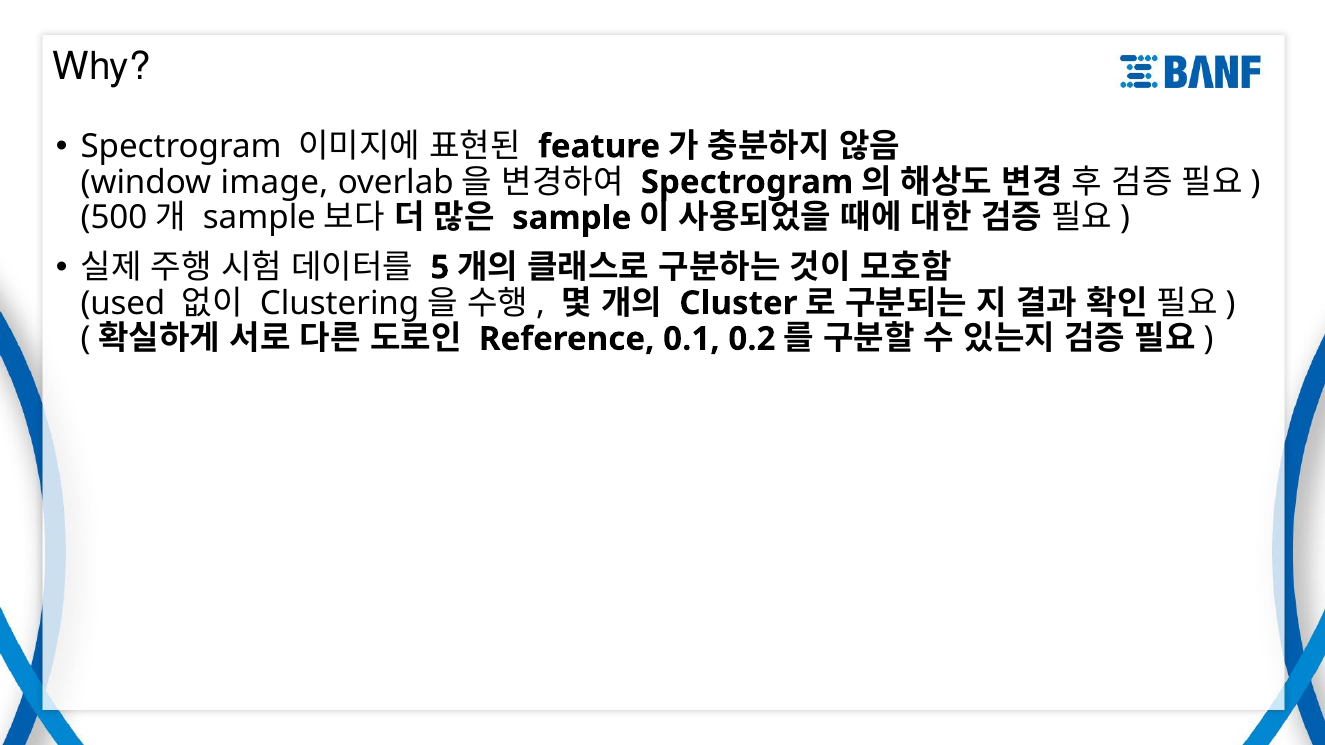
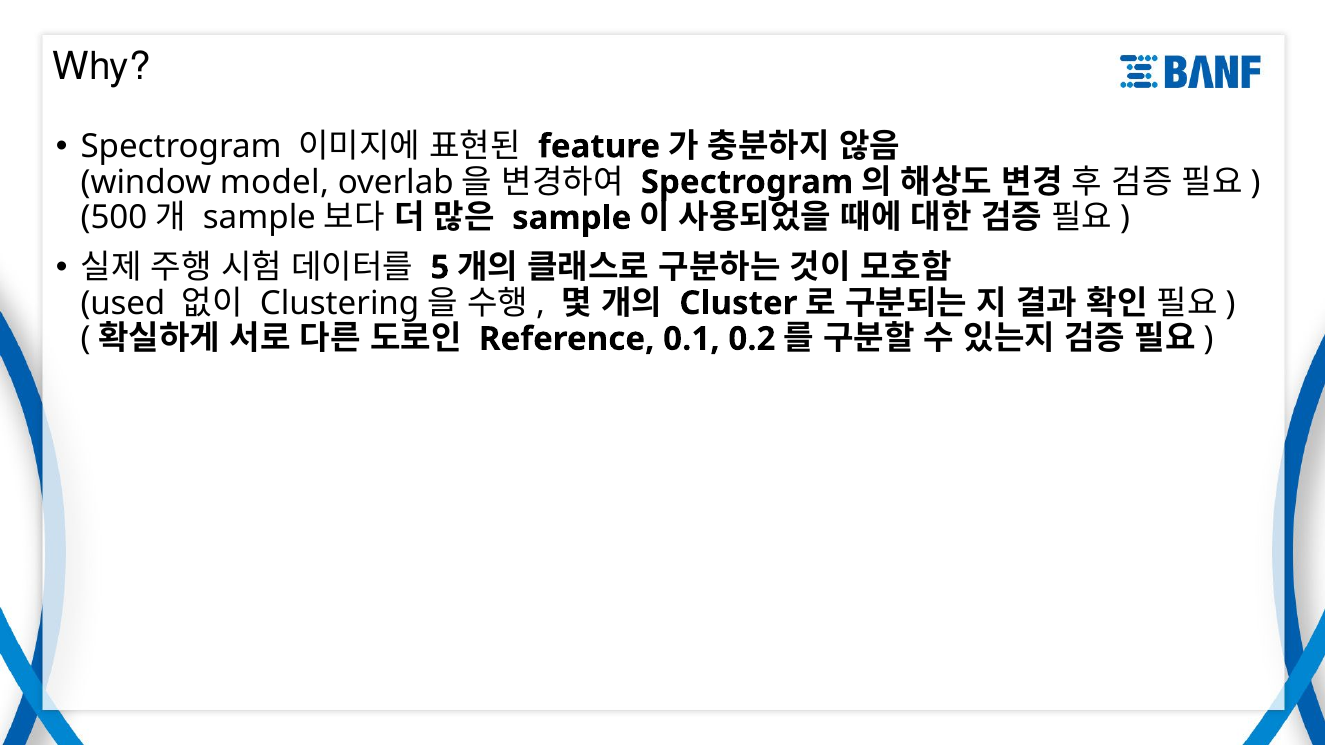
image: image -> model (274, 182)
